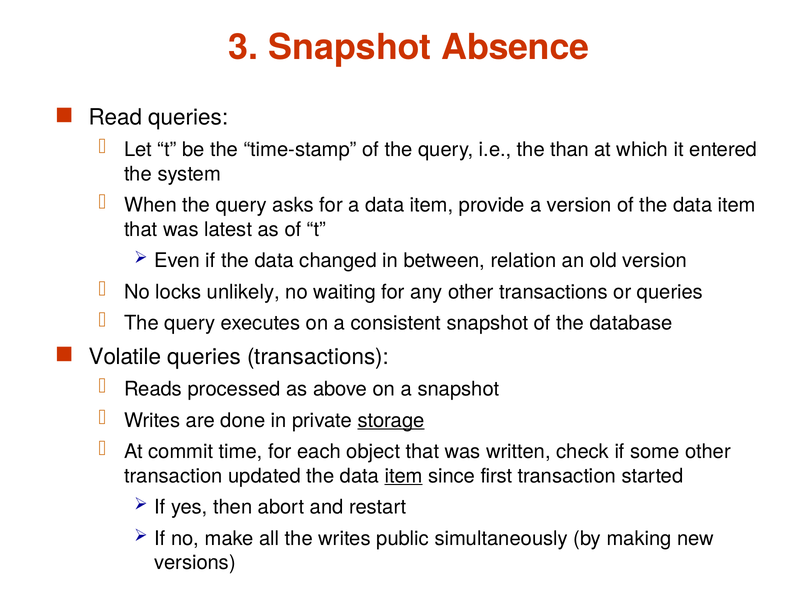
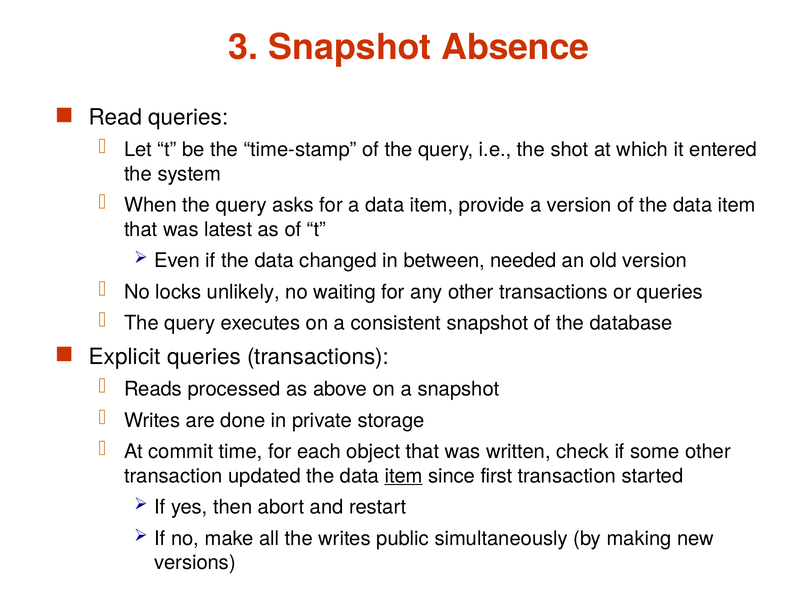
than: than -> shot (570, 150)
relation: relation -> needed (524, 261)
Volatile: Volatile -> Explicit (125, 357)
storage underline: present -> none (391, 421)
